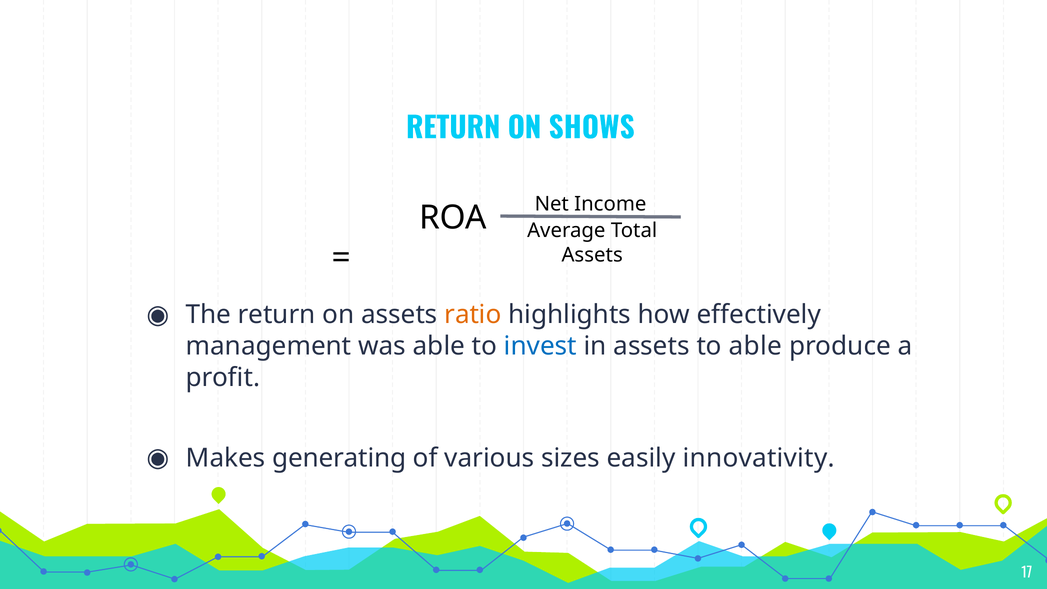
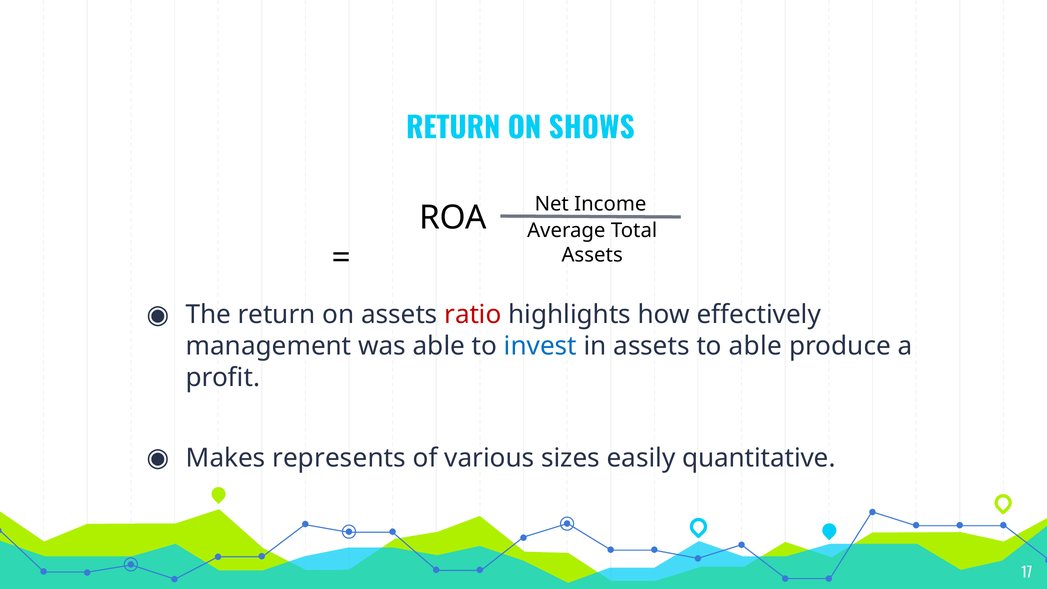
ratio colour: orange -> red (473, 315)
generating: generating -> represents (339, 458)
innovativity: innovativity -> quantitative (759, 458)
